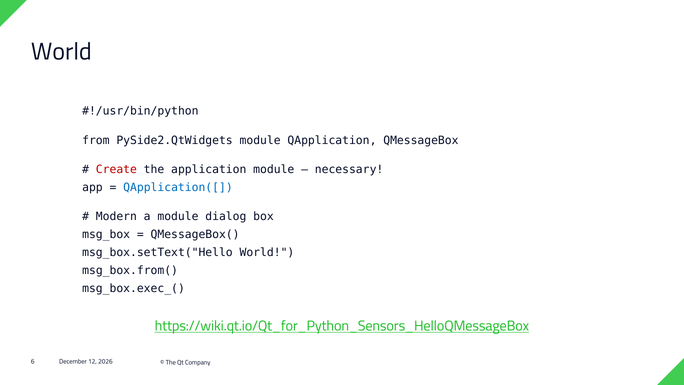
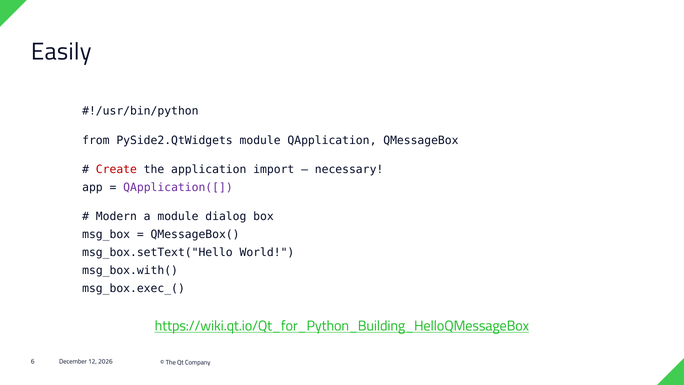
World: World -> Easily (61, 52)
application module: module -> import (274, 169)
QApplication([ colour: blue -> purple (178, 187)
msg_box.from(: msg_box.from( -> msg_box.with( (130, 270)
https://wiki.qt.io/Qt_for_Python_Sensors_HelloQMessageBox: https://wiki.qt.io/Qt_for_Python_Sensors_HelloQMessageBox -> https://wiki.qt.io/Qt_for_Python_Building_HelloQMessageBox (342, 326)
